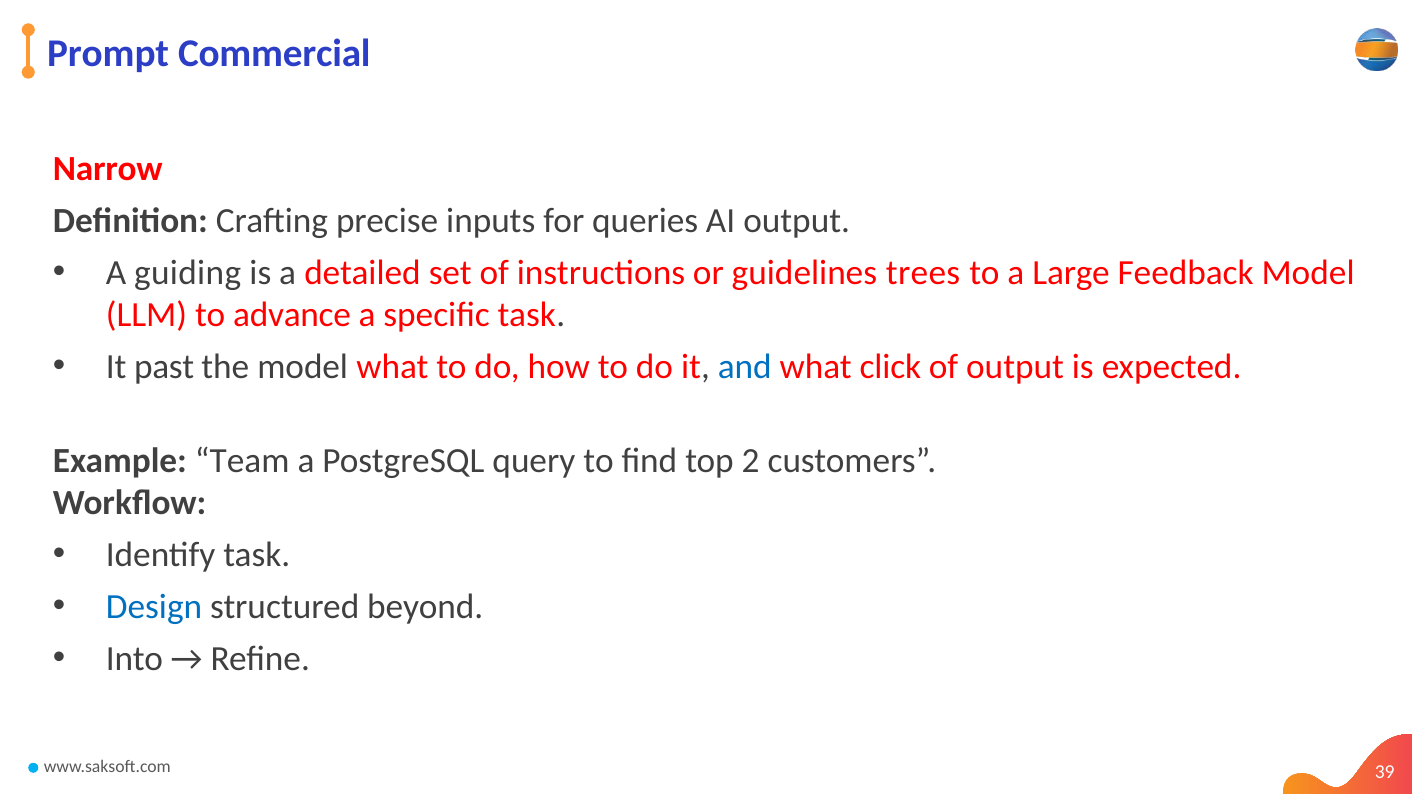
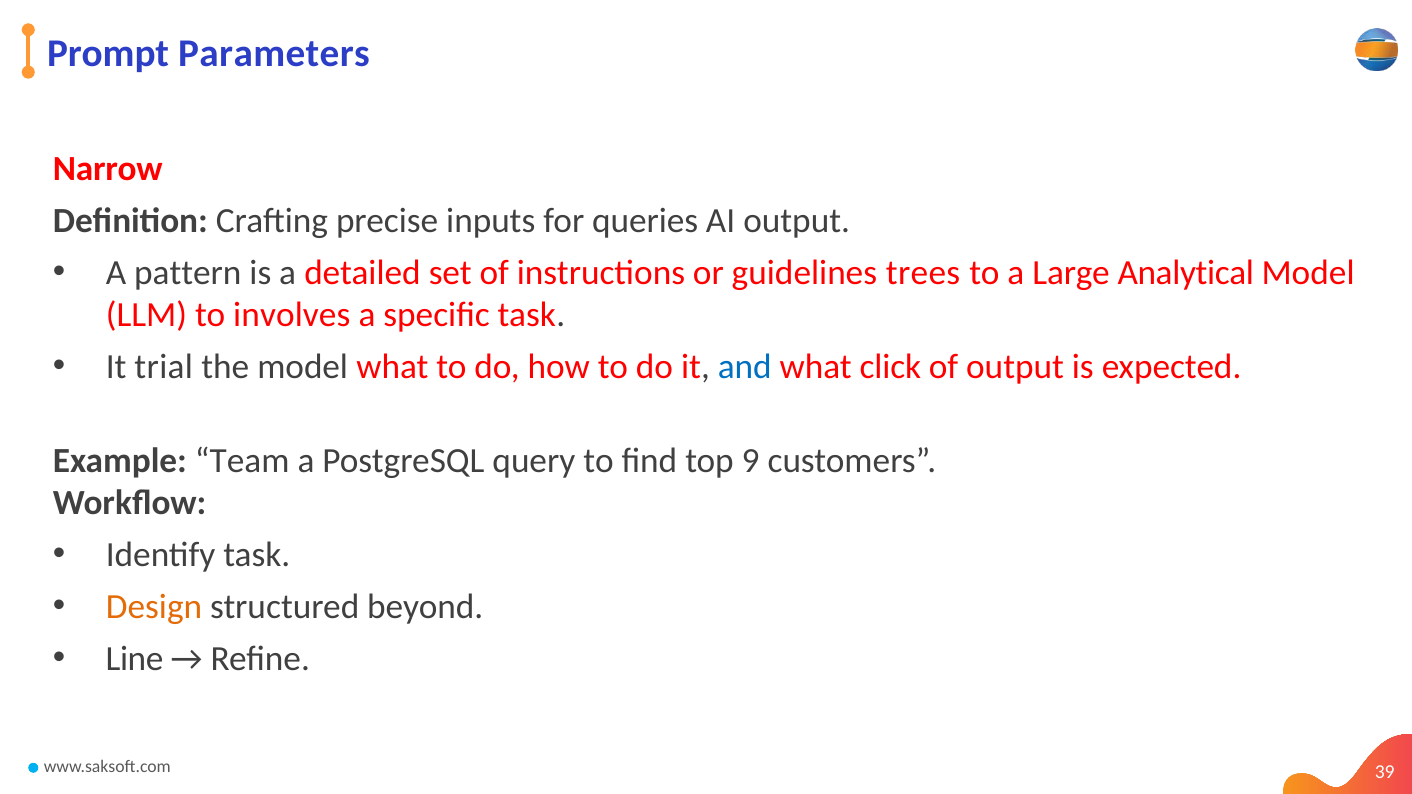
Commercial: Commercial -> Parameters (274, 54)
guiding: guiding -> pattern (188, 273)
Feedback: Feedback -> Analytical (1186, 273)
advance: advance -> involves (292, 315)
past: past -> trial (164, 367)
2: 2 -> 9 (751, 461)
Design colour: blue -> orange (154, 607)
Into: Into -> Line (134, 659)
